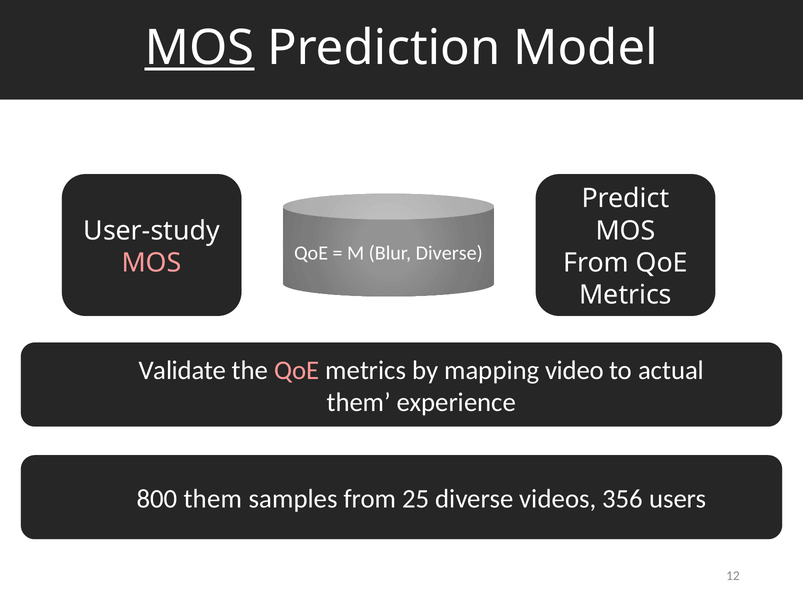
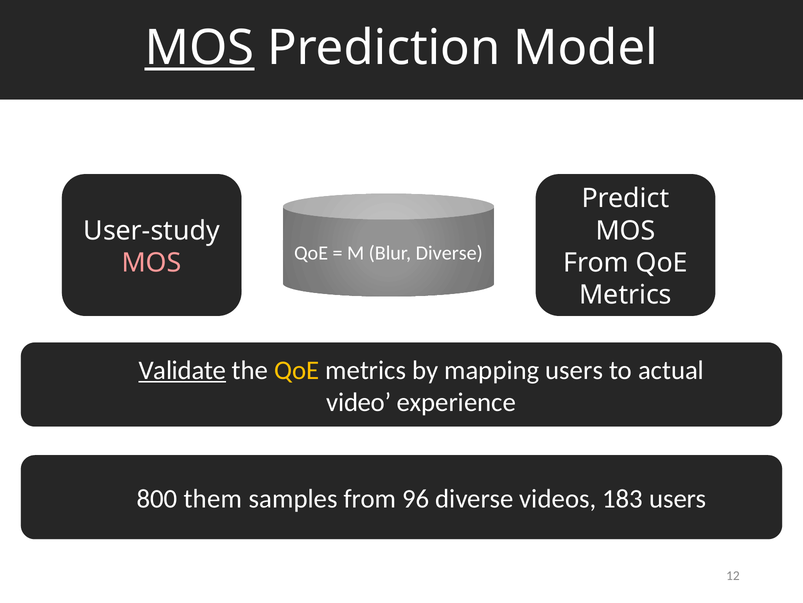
Validate underline: none -> present (182, 370)
QoE colour: pink -> yellow (297, 370)
mapping video: video -> users (574, 370)
them: them -> video (359, 402)
25: 25 -> 96 (416, 498)
356: 356 -> 183 (623, 498)
